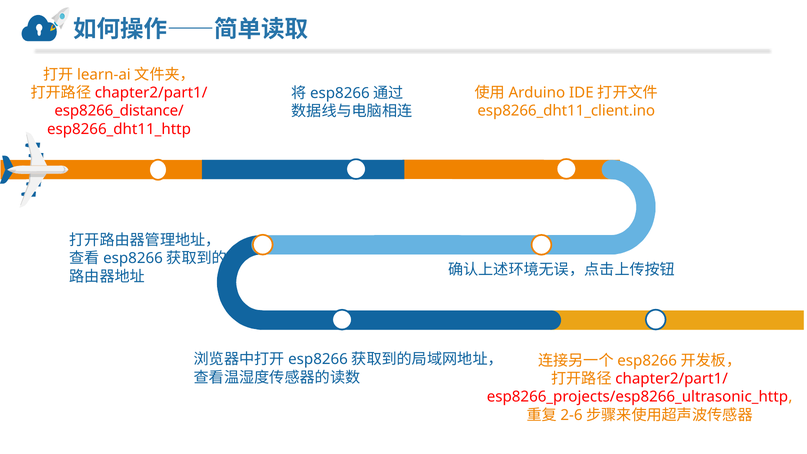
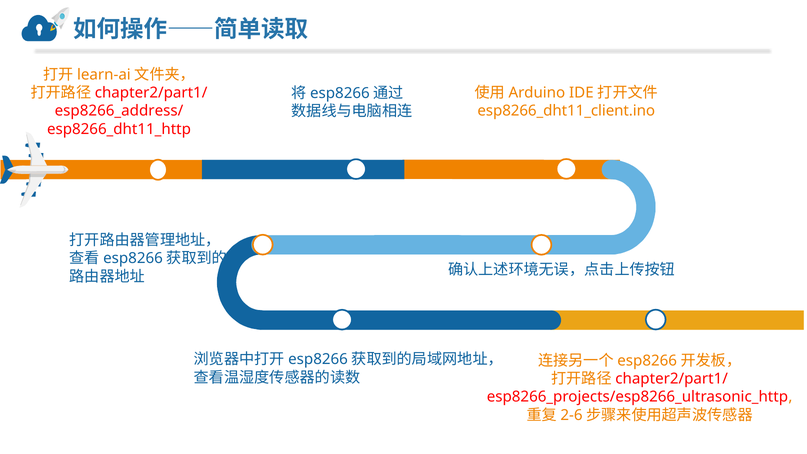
esp8266_distance/: esp8266_distance/ -> esp8266_address/ (119, 111)
